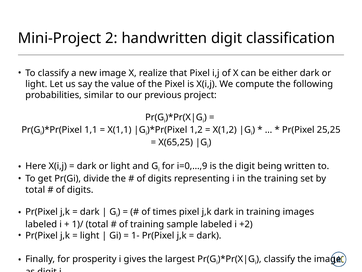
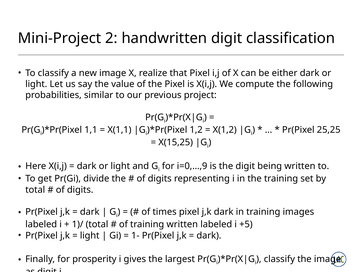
X(65,25: X(65,25 -> X(15,25 (176, 142)
training sample: sample -> written (182, 224)
+2: +2 -> +5 (246, 224)
